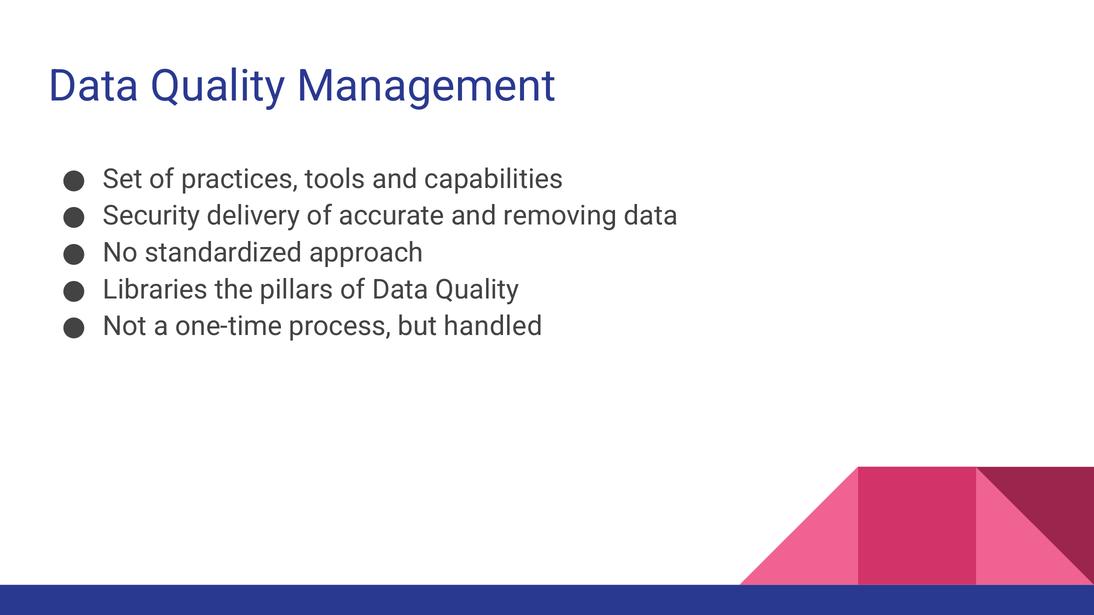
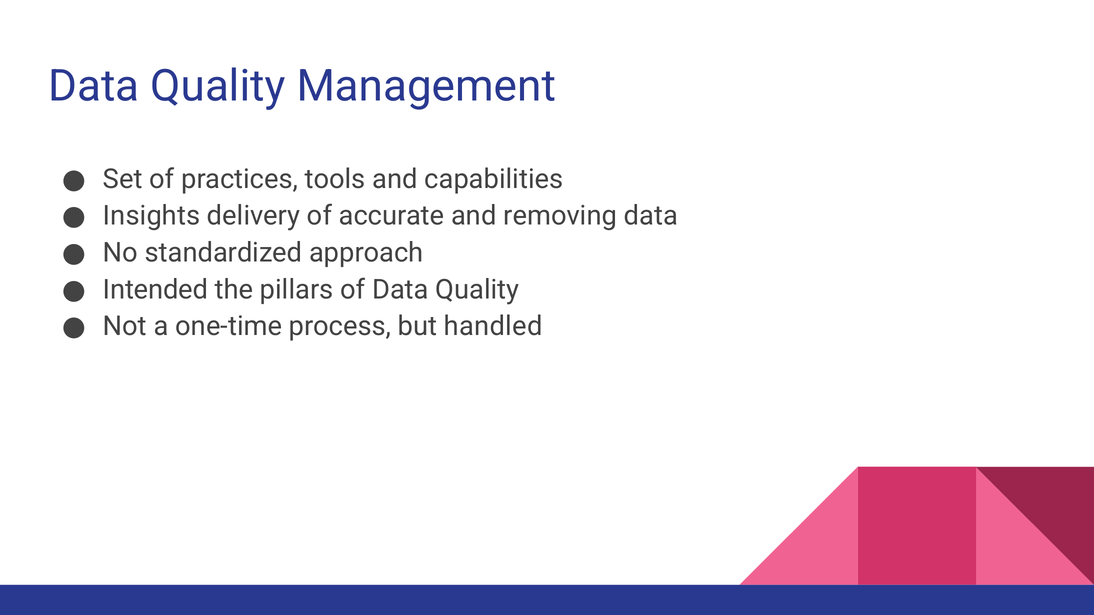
Security: Security -> Insights (152, 216)
Libraries: Libraries -> Intended (156, 290)
